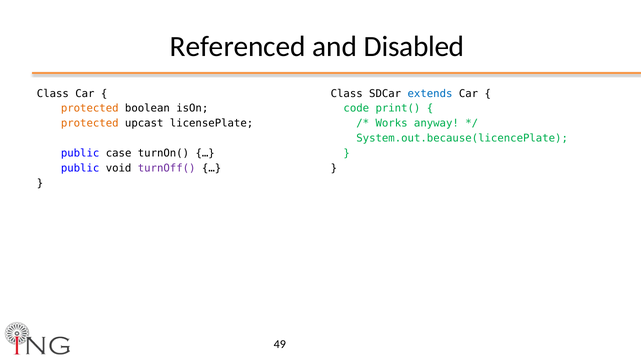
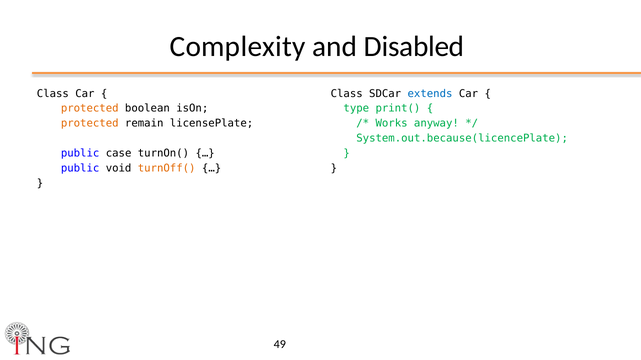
Referenced: Referenced -> Complexity (238, 47)
code: code -> type (356, 109)
upcast: upcast -> remain (144, 124)
turnOff( colour: purple -> orange (167, 168)
